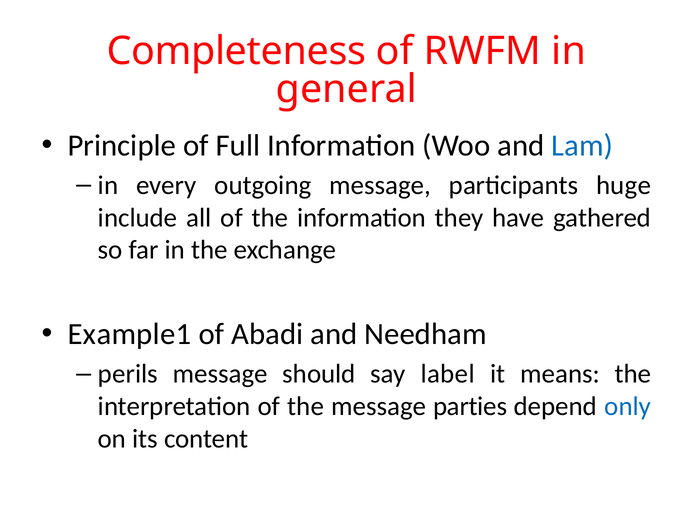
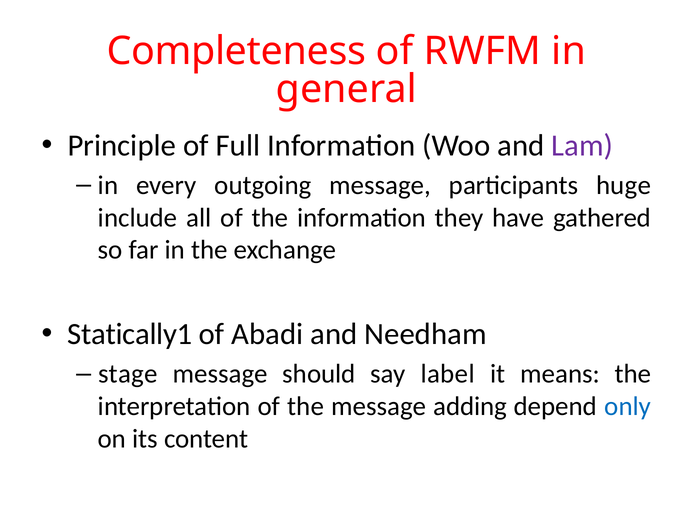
Lam colour: blue -> purple (582, 145)
Example1: Example1 -> Statically1 (130, 334)
perils: perils -> stage (128, 374)
parties: parties -> adding (470, 406)
